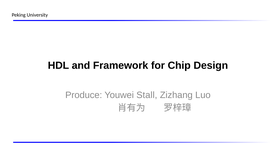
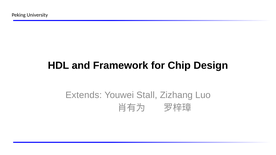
Produce: Produce -> Extends (84, 95)
